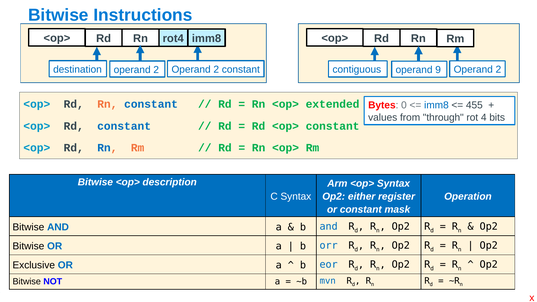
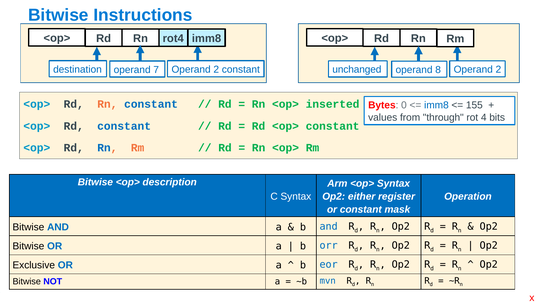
2: 2 -> 7 (156, 70)
contiguous: contiguous -> unchanged (357, 70)
9: 9 -> 8 (438, 70)
extended: extended -> inserted (333, 104)
455: 455 -> 155 (474, 105)
